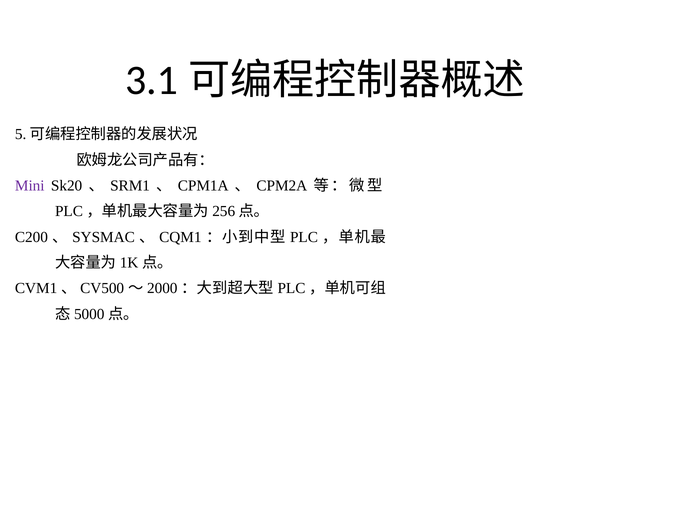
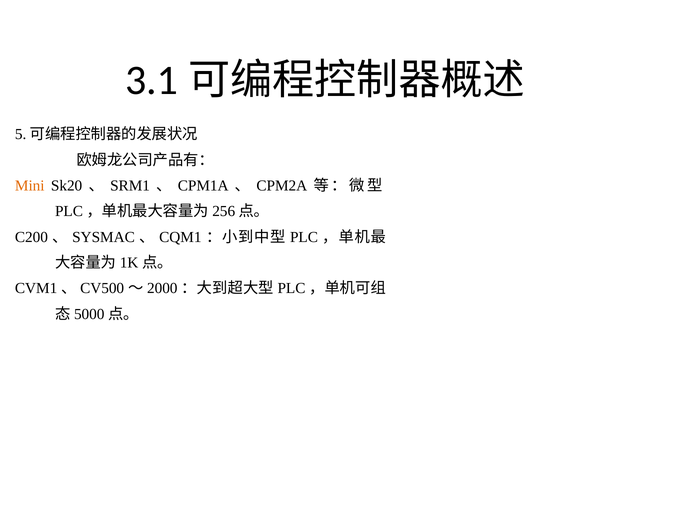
Mini colour: purple -> orange (30, 186)
